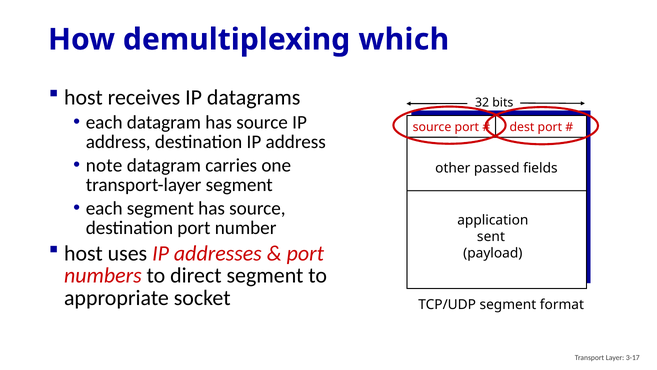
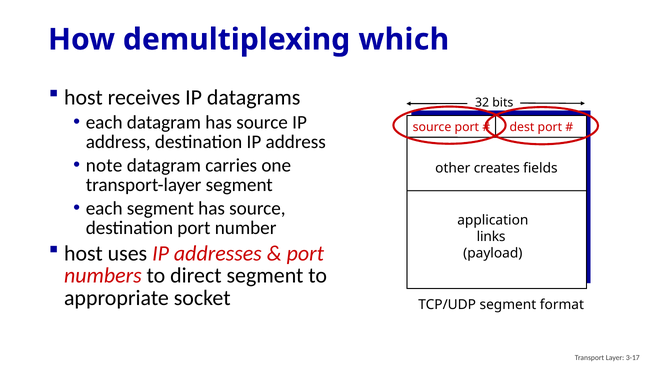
passed: passed -> creates (497, 168)
sent: sent -> links (491, 236)
